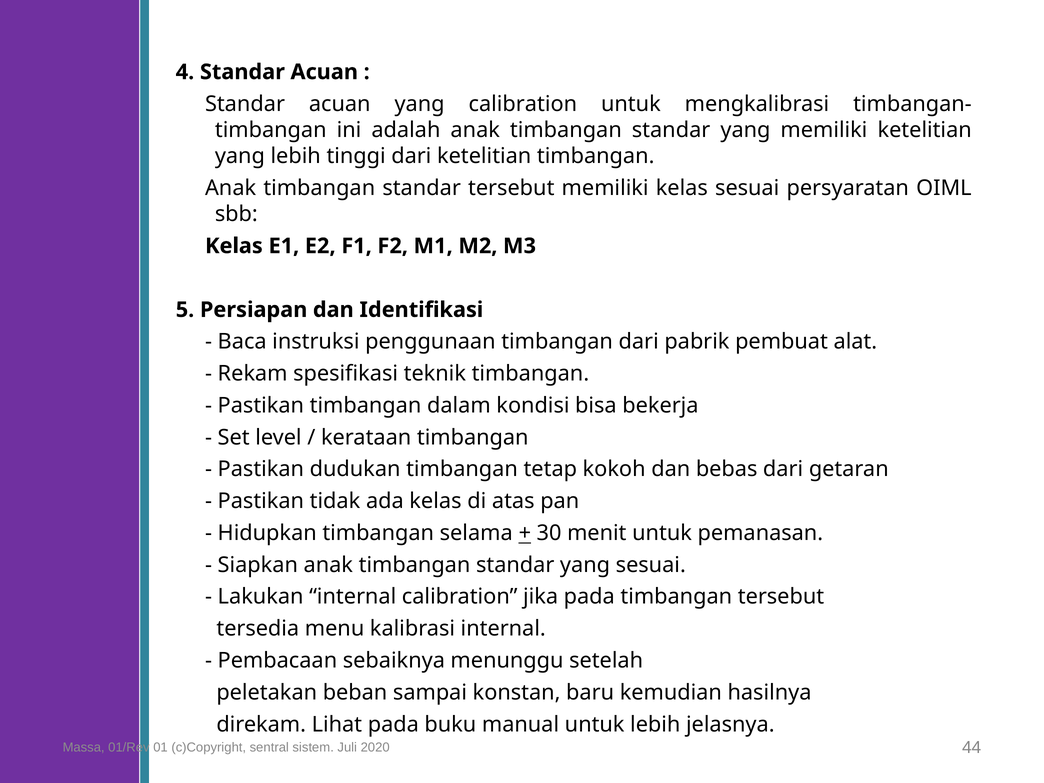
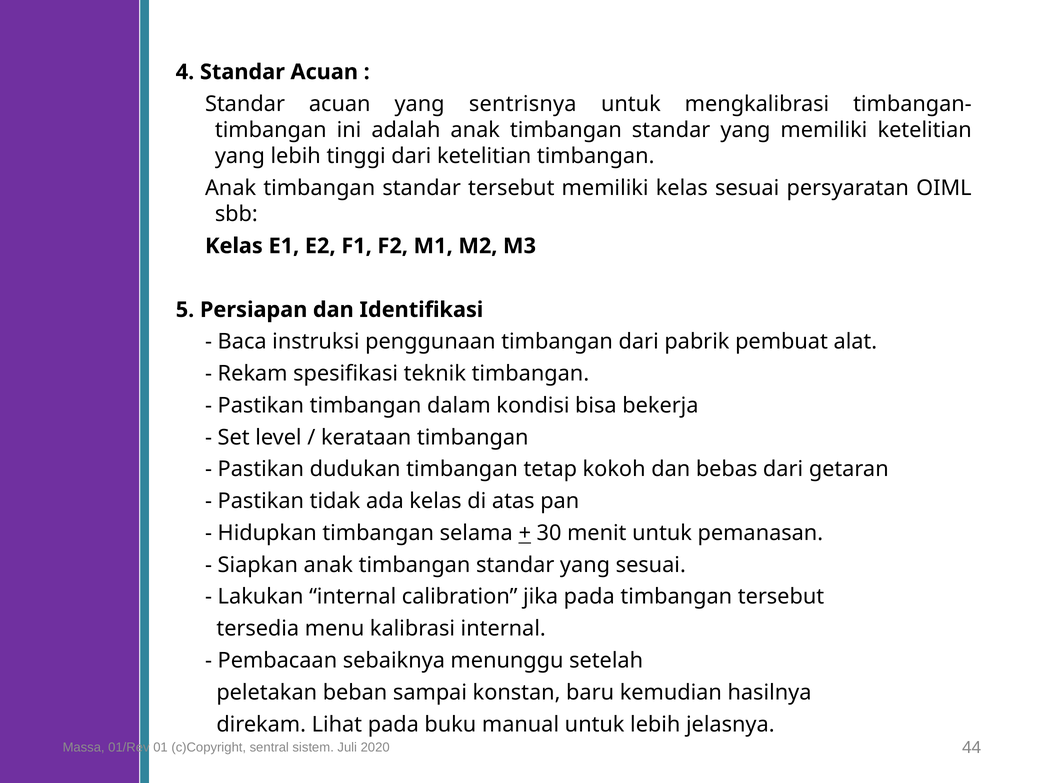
yang calibration: calibration -> sentrisnya (523, 104)
